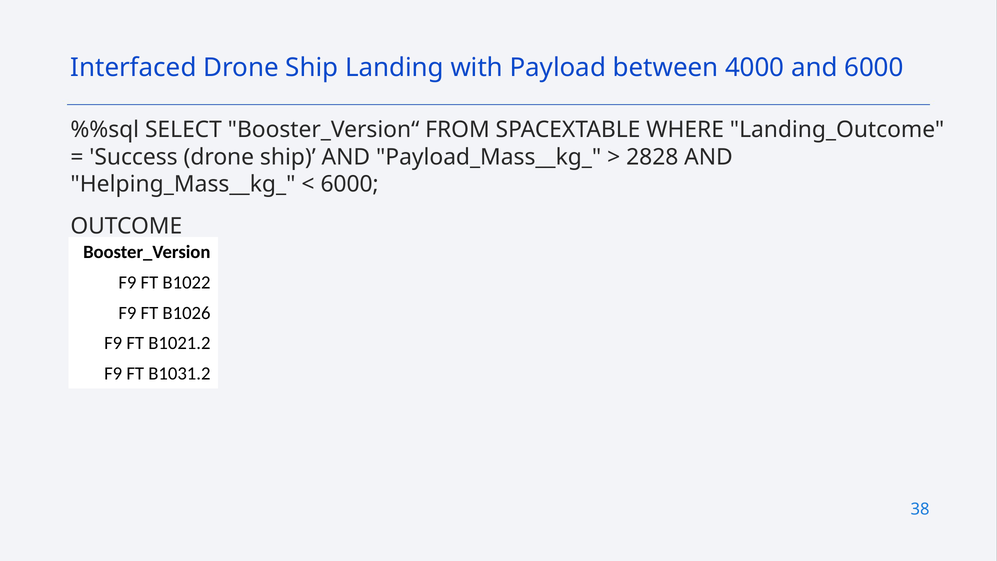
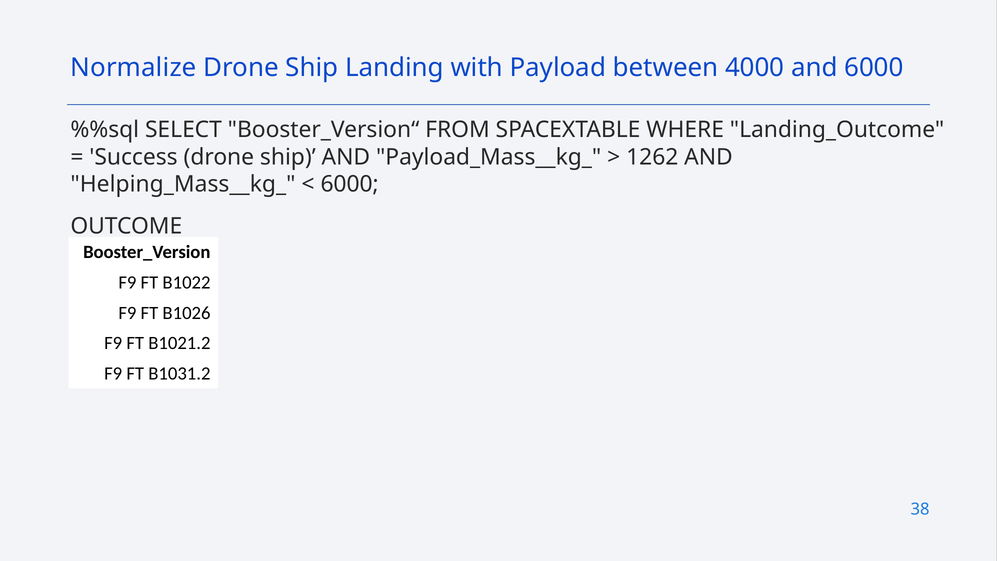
Interfaced: Interfaced -> Normalize (133, 67)
2828: 2828 -> 1262 (652, 157)
